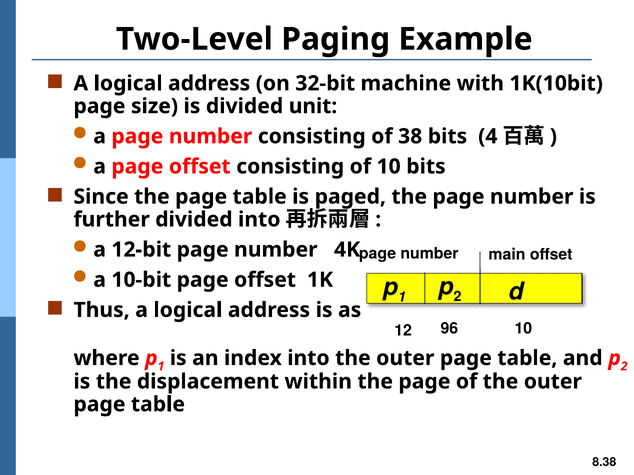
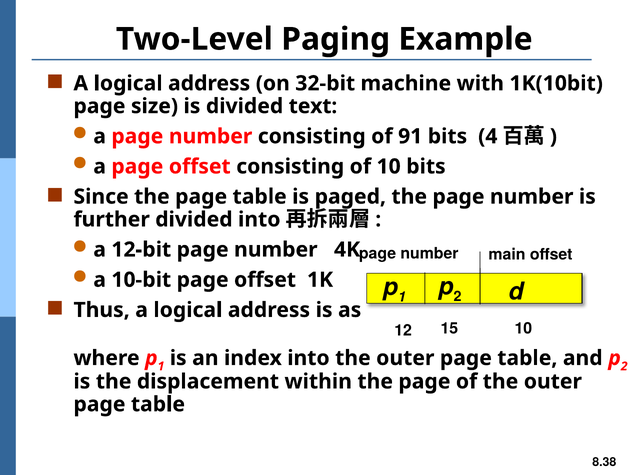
unit: unit -> text (313, 106)
38: 38 -> 91 (410, 136)
96: 96 -> 15 (449, 329)
